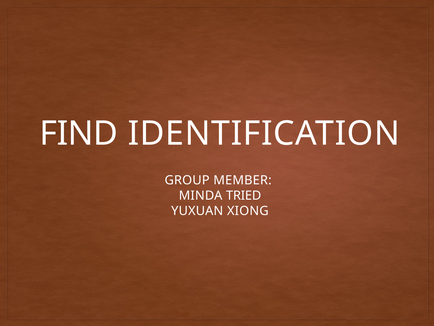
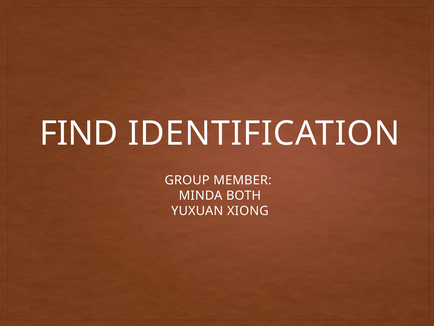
TRIED: TRIED -> BOTH (244, 195)
